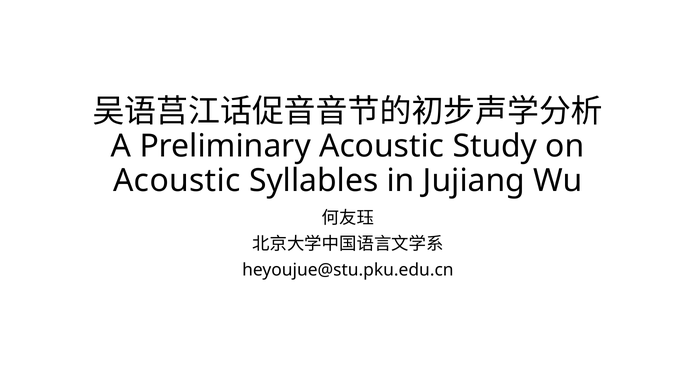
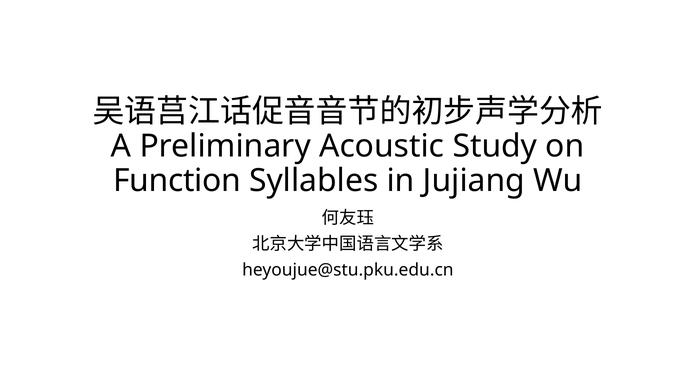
Acoustic: Acoustic -> Function (177, 180)
